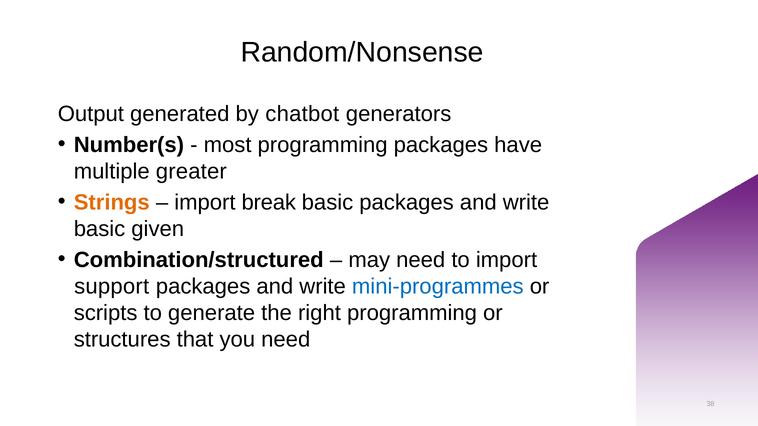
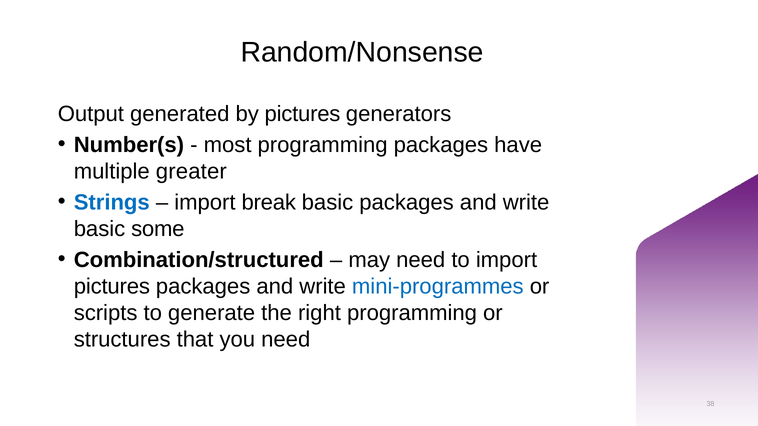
by chatbot: chatbot -> pictures (303, 114)
Strings colour: orange -> blue (112, 202)
given: given -> some (158, 229)
support: support -> pictures (112, 287)
